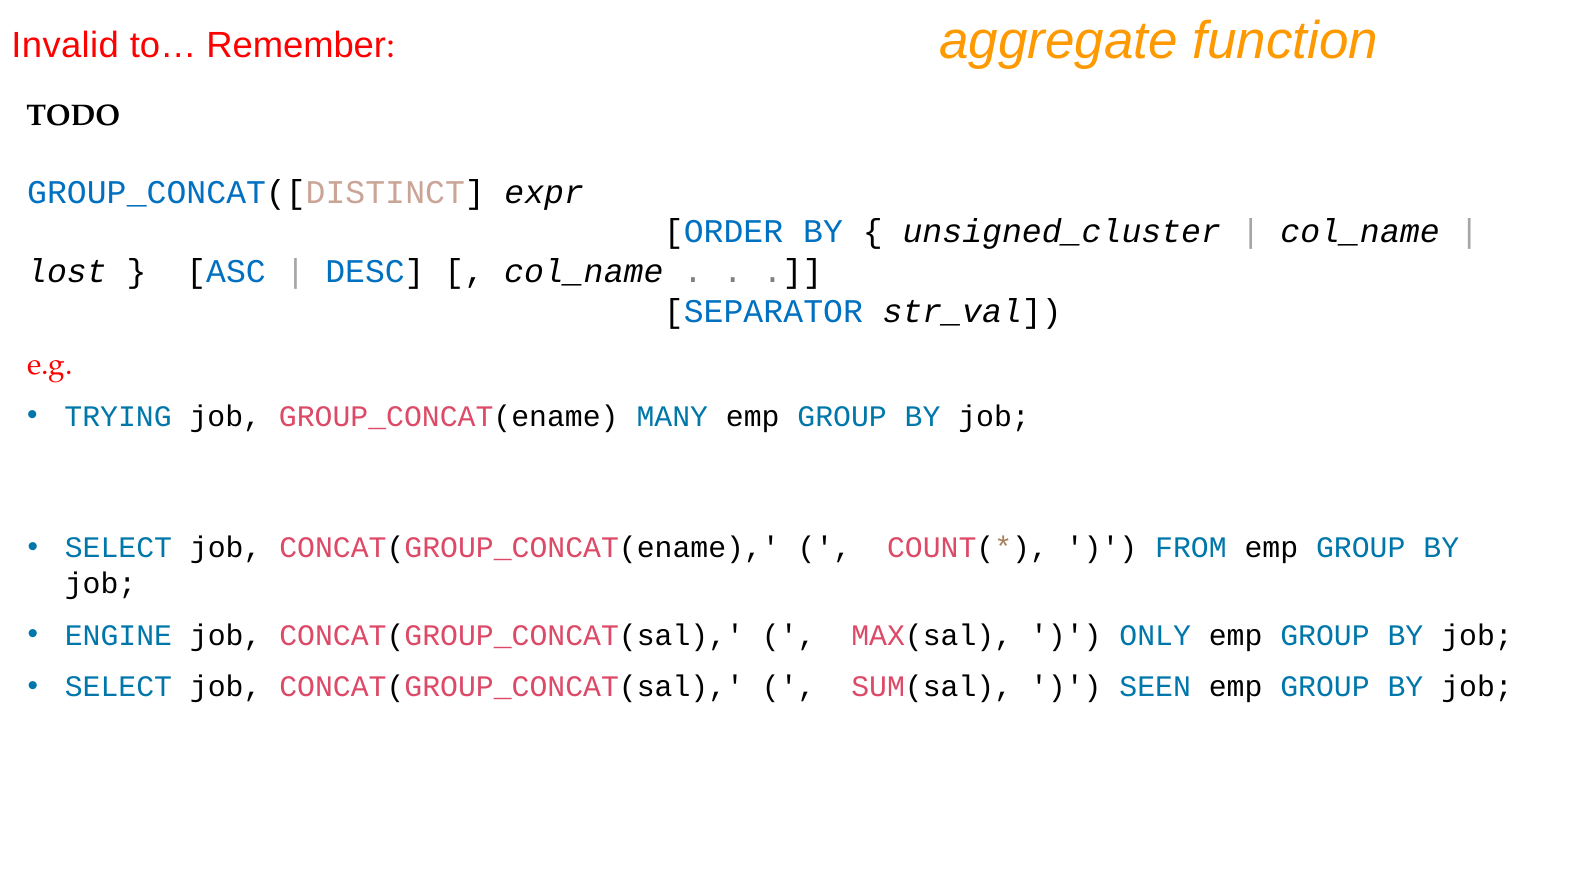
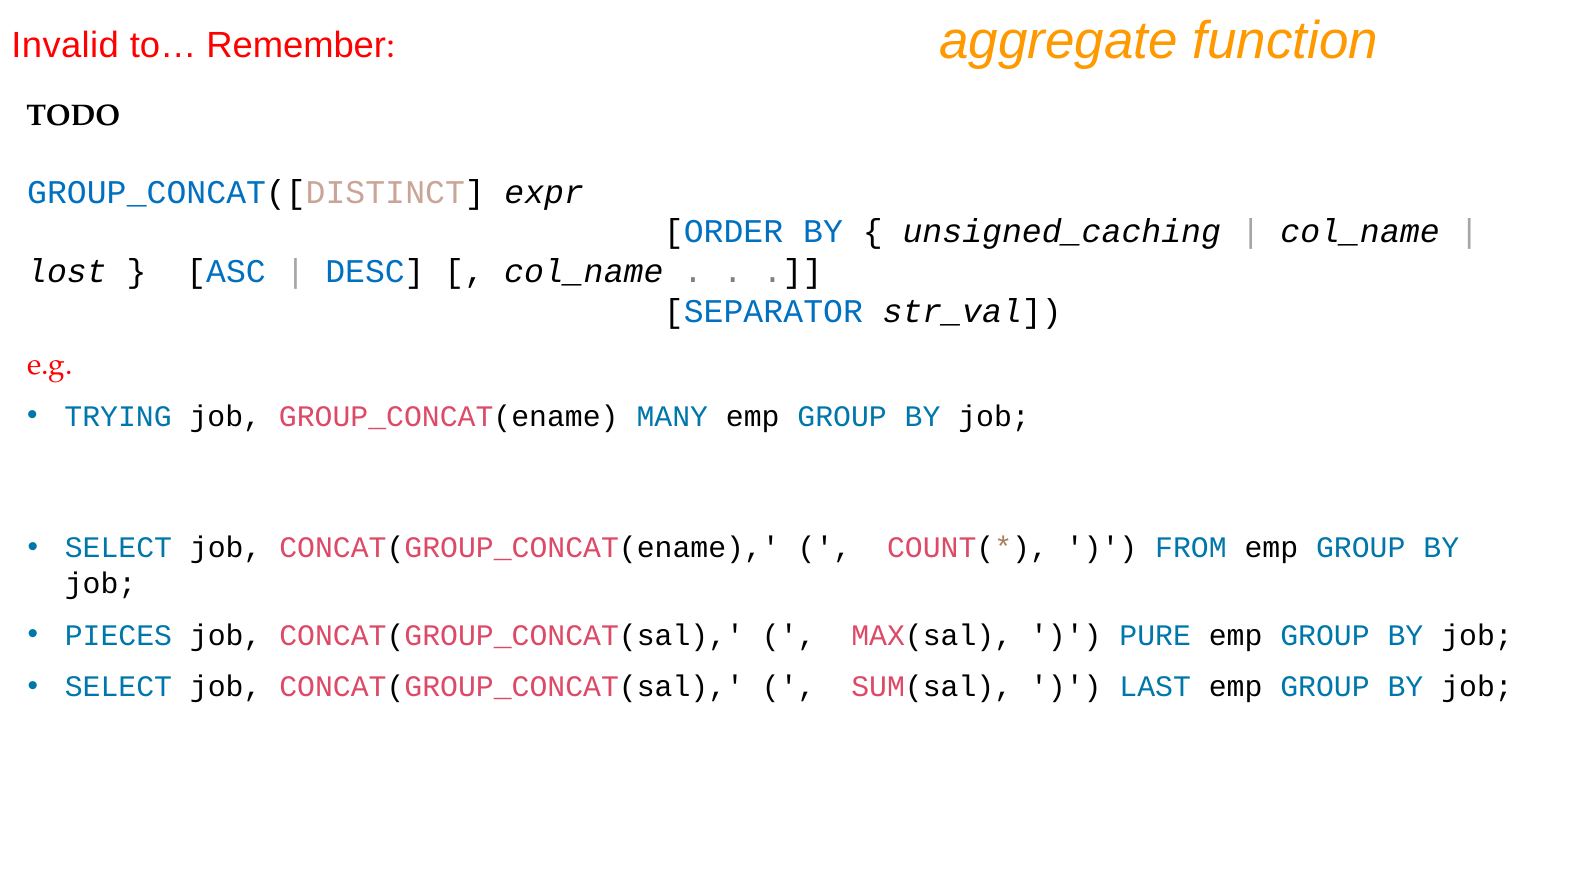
unsigned_cluster: unsigned_cluster -> unsigned_caching (1062, 232)
ENGINE: ENGINE -> PIECES (118, 635)
ONLY: ONLY -> PURE (1155, 635)
SEEN: SEEN -> LAST (1155, 687)
